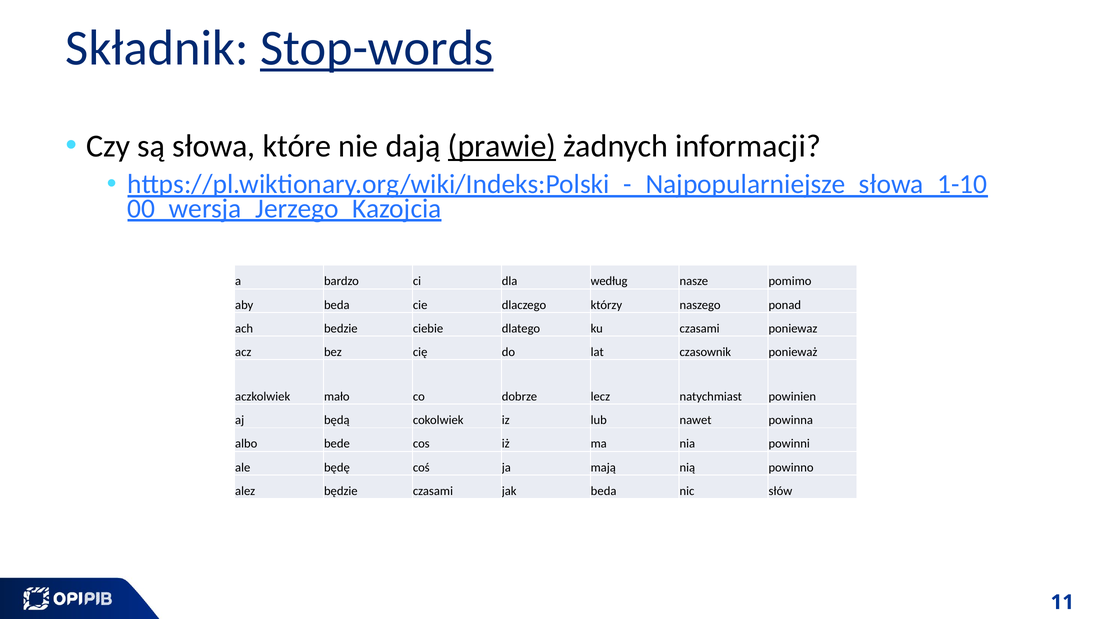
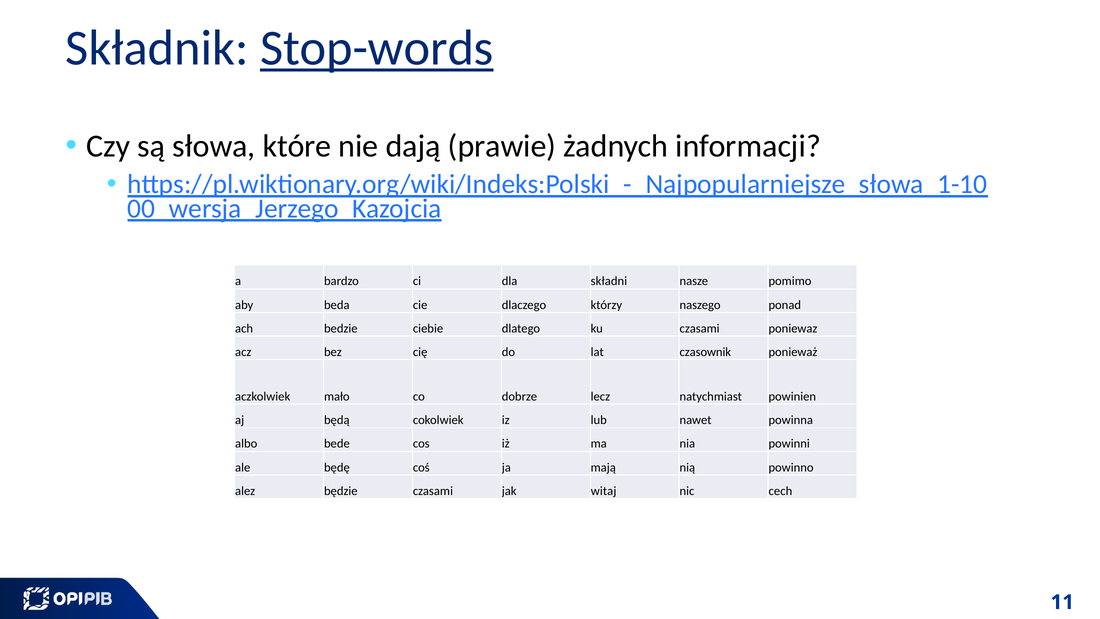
prawie underline: present -> none (502, 146)
według: według -> składni (609, 281)
jak beda: beda -> witaj (604, 491)
słów: słów -> cech (780, 491)
